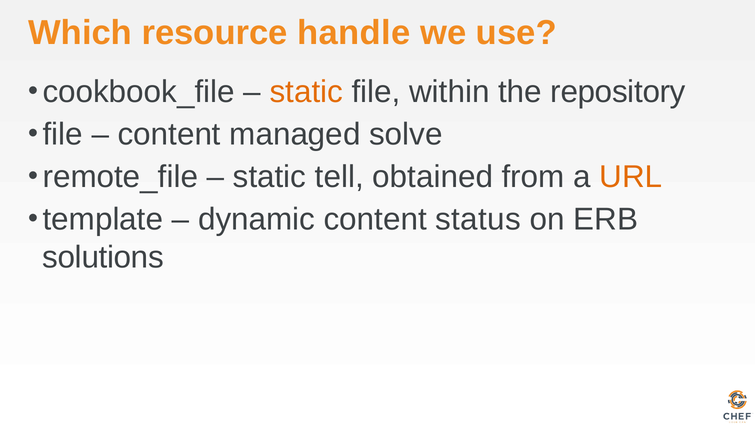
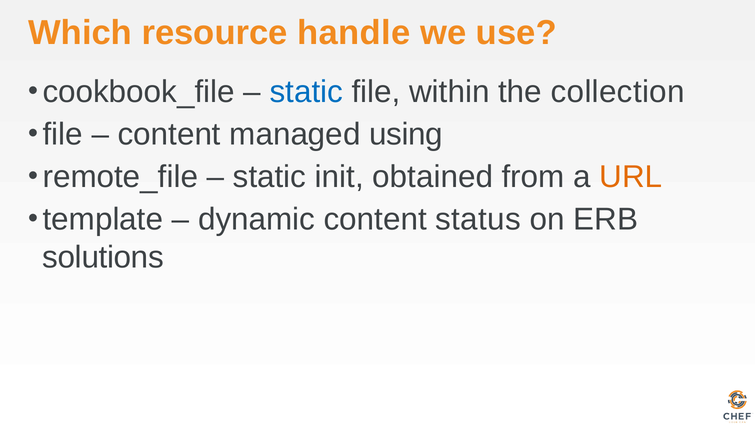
static colour: orange -> blue (306, 92)
repository: repository -> collection (618, 92)
solve: solve -> using (406, 134)
tell: tell -> init (339, 177)
